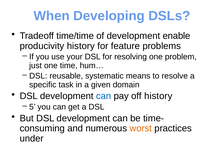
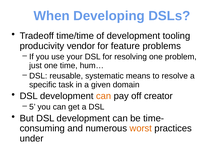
enable: enable -> tooling (176, 36)
producivity history: history -> vendor (81, 46)
can colour: blue -> orange (104, 96)
off history: history -> creator (158, 96)
